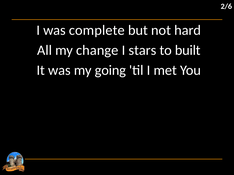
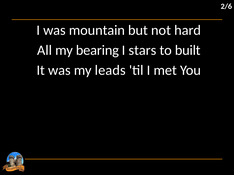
complete: complete -> mountain (97, 30)
change: change -> bearing (97, 50)
going: going -> leads (110, 70)
